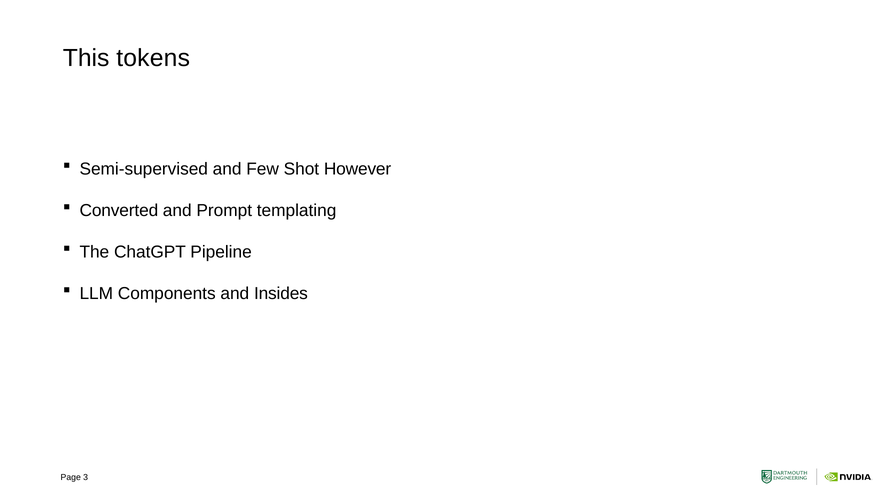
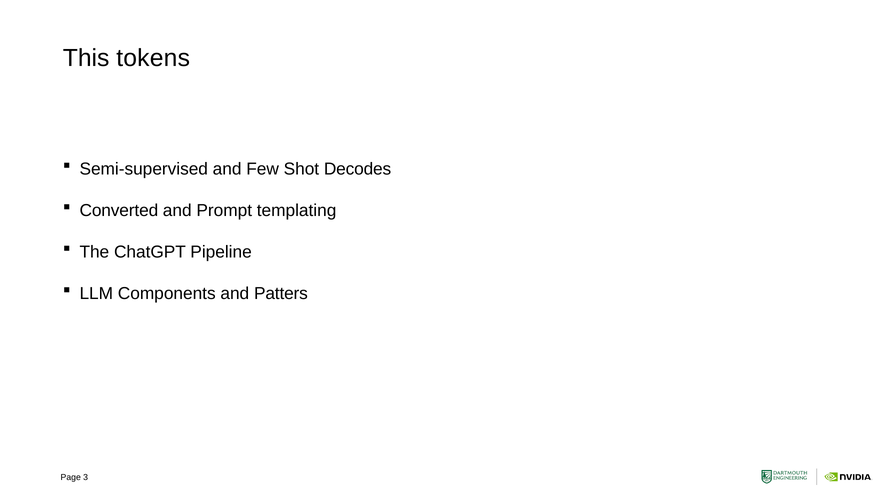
However: However -> Decodes (358, 169)
Insides: Insides -> Patters (281, 293)
